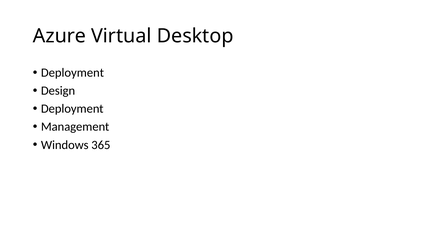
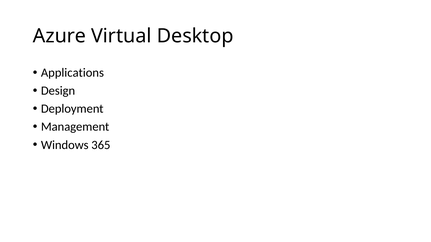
Deployment: Deployment -> Applications (72, 73)
